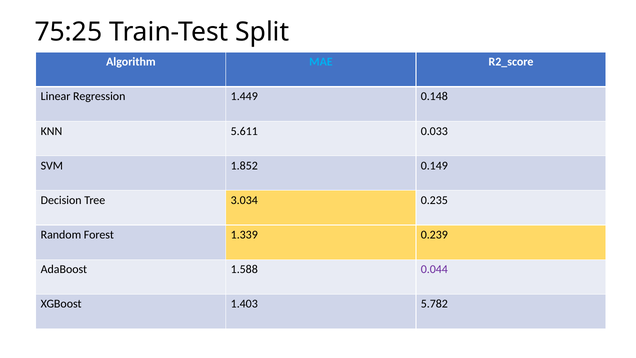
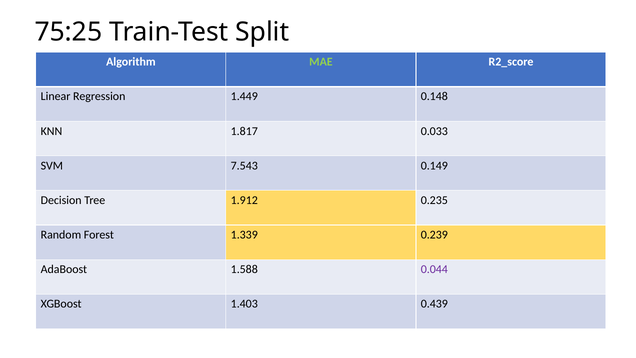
MAE colour: light blue -> light green (321, 62)
5.611: 5.611 -> 1.817 (244, 131)
1.852: 1.852 -> 7.543 (244, 166)
3.034: 3.034 -> 1.912 (244, 200)
5.782: 5.782 -> 0.439 (434, 304)
